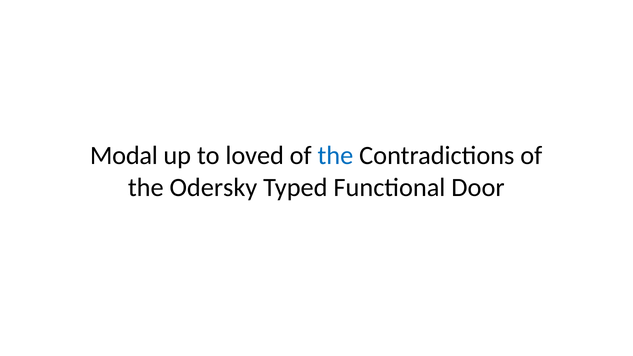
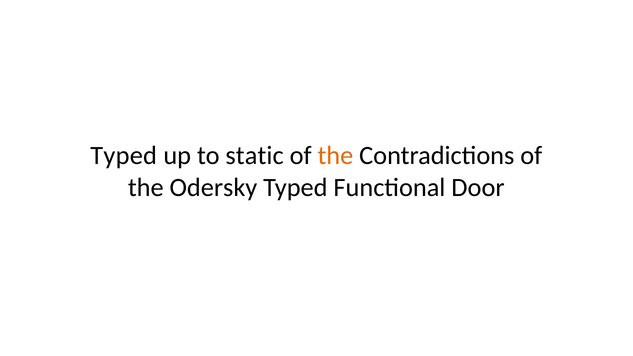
Modal: Modal -> Typed (124, 156)
loved: loved -> static (255, 156)
the colour: blue -> orange (335, 156)
